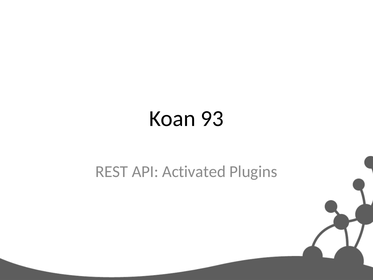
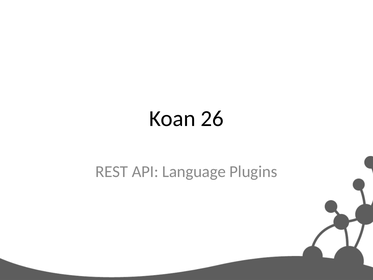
93: 93 -> 26 (212, 118)
Activated: Activated -> Language (194, 171)
